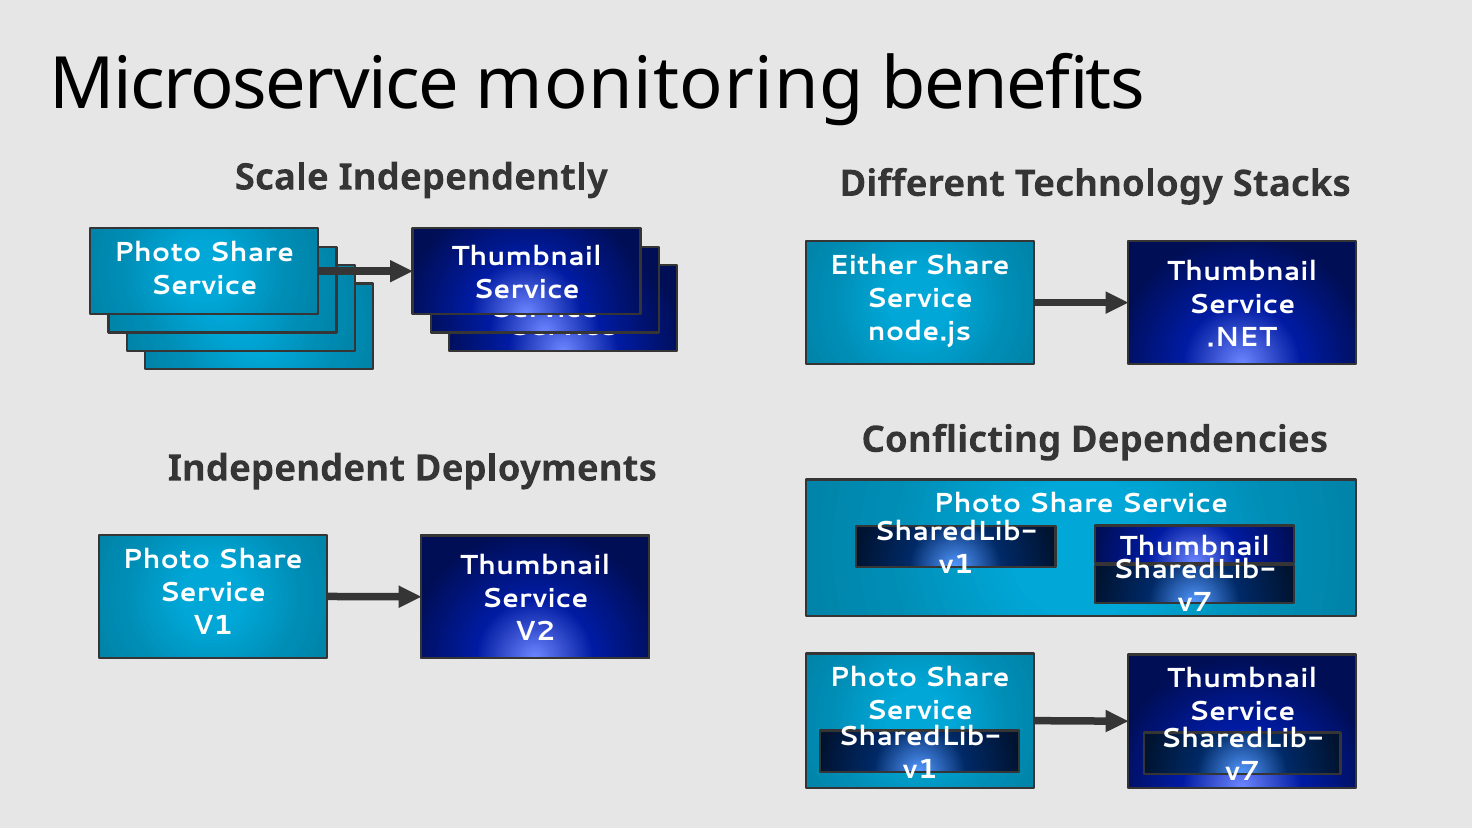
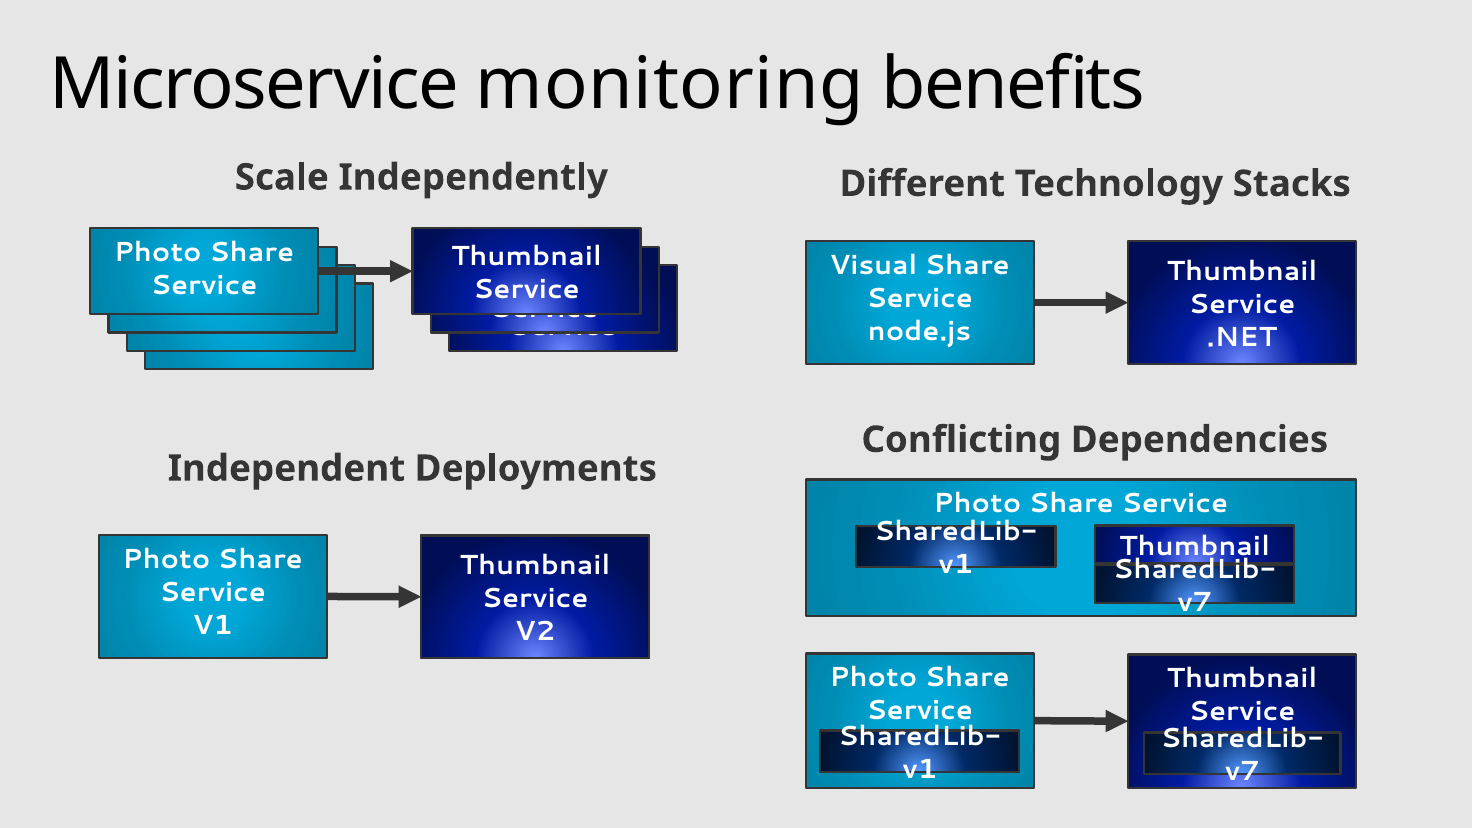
Either: Either -> Visual (873, 265)
